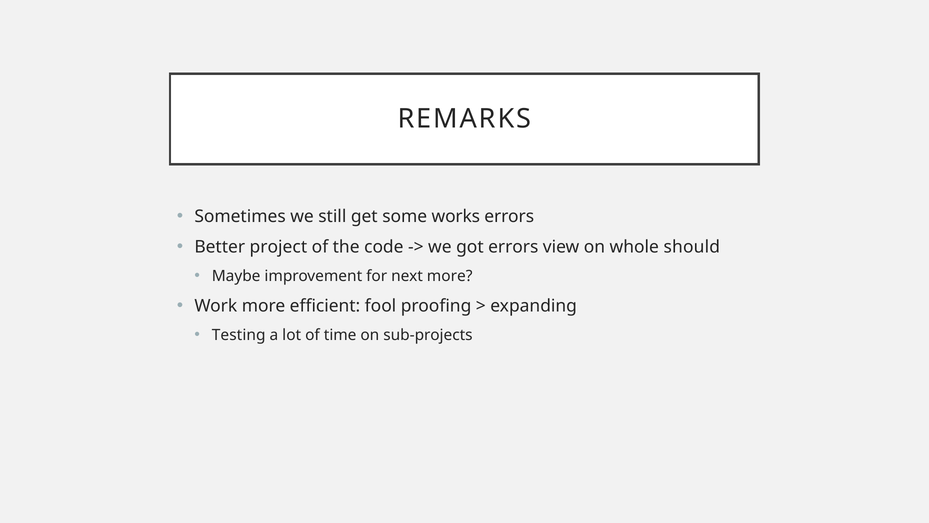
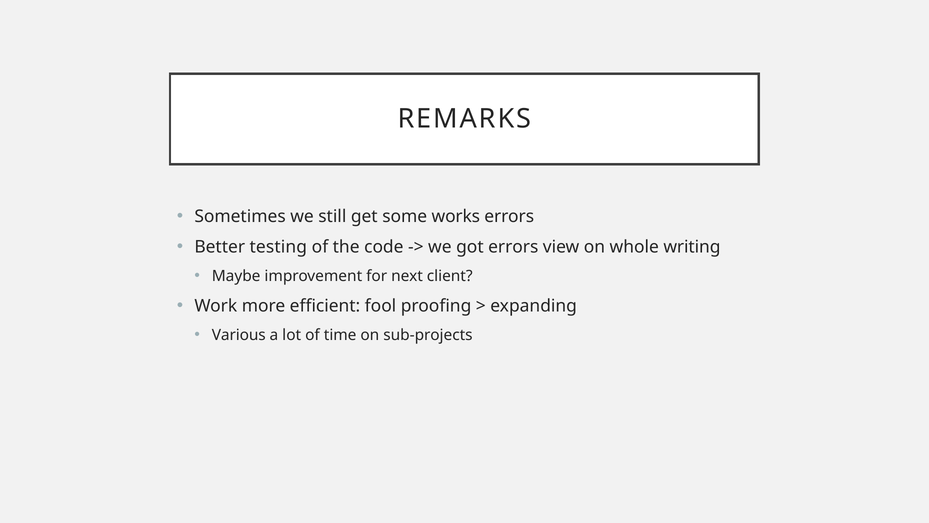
project: project -> testing (278, 247)
should: should -> writing (692, 247)
next more: more -> client (450, 276)
Testing: Testing -> Various (239, 335)
